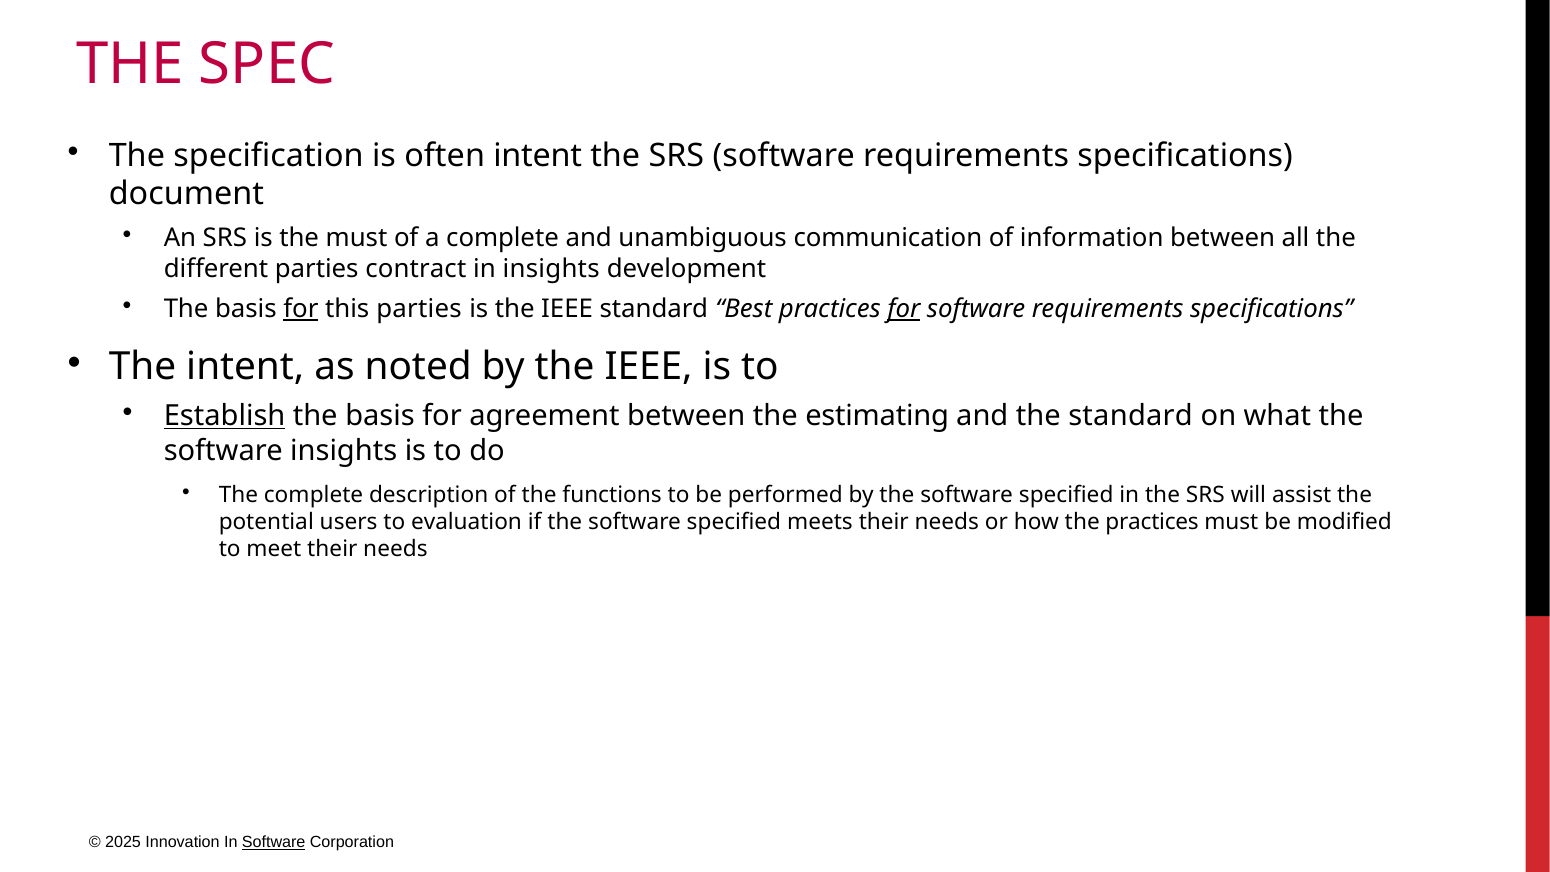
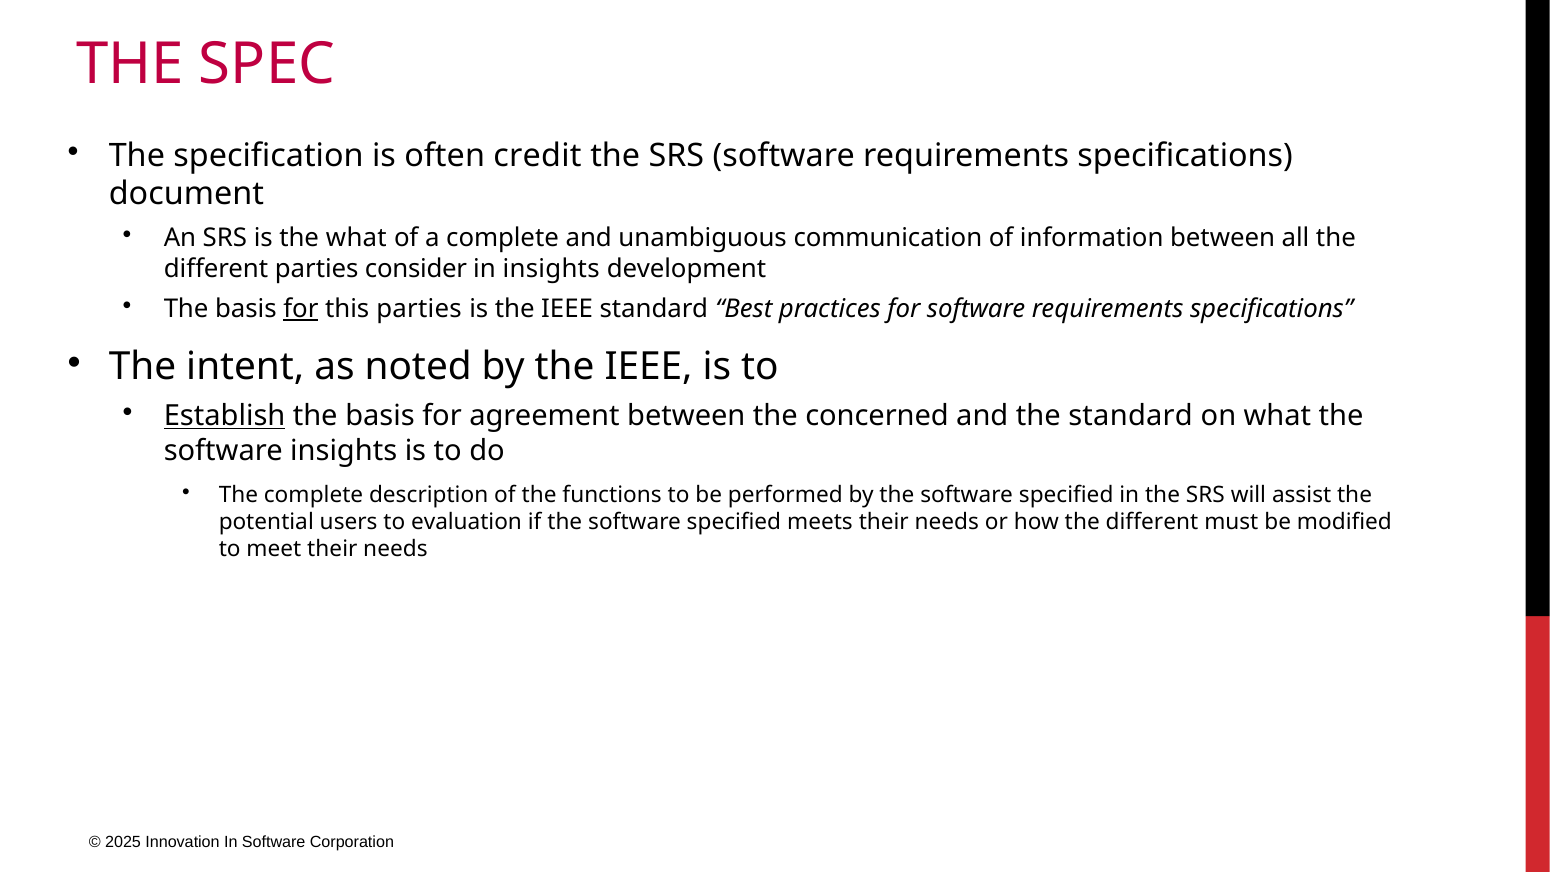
often intent: intent -> credit (537, 155)
the must: must -> what (356, 238)
contract: contract -> consider (416, 269)
for underline: present -> none (904, 309)
estimating: estimating -> concerned (877, 416)
how the practices: practices -> different (1152, 522)
Software underline: present -> none (274, 842)
